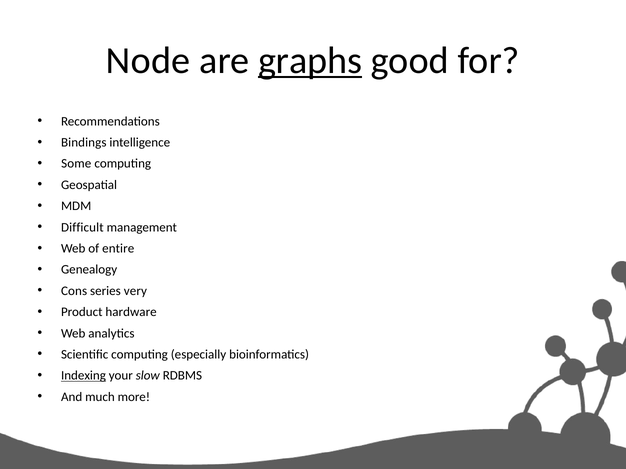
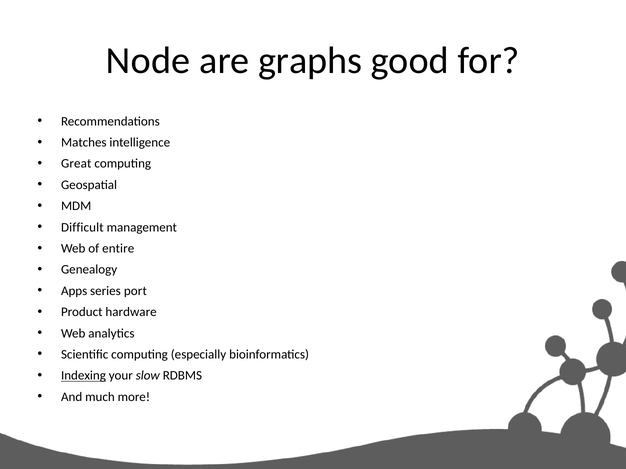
graphs underline: present -> none (310, 61)
Bindings: Bindings -> Matches (84, 143)
Some: Some -> Great (76, 164)
Cons: Cons -> Apps (74, 291)
very: very -> port (135, 291)
